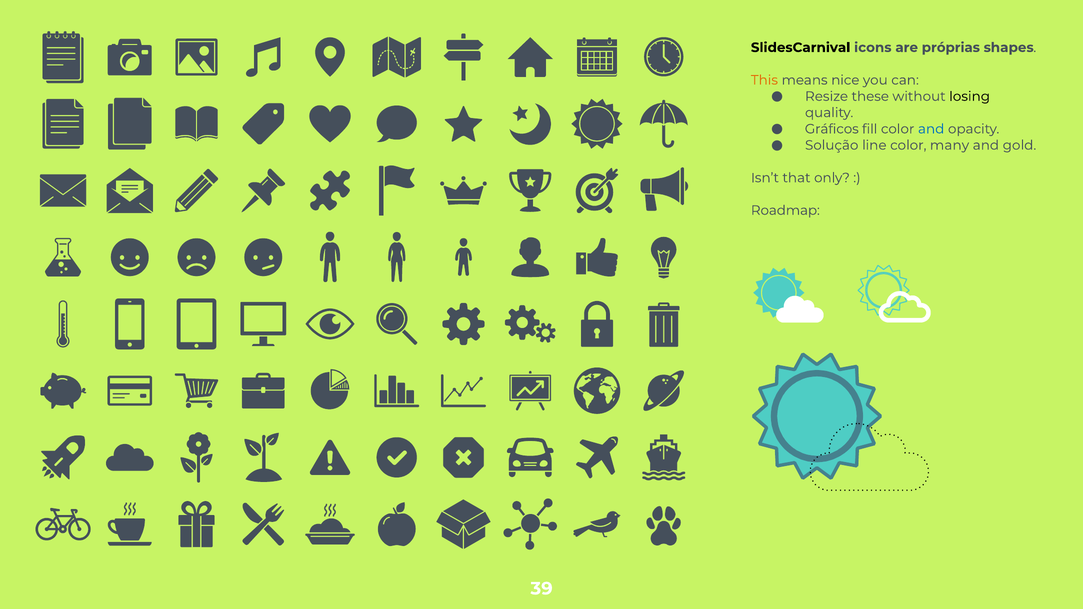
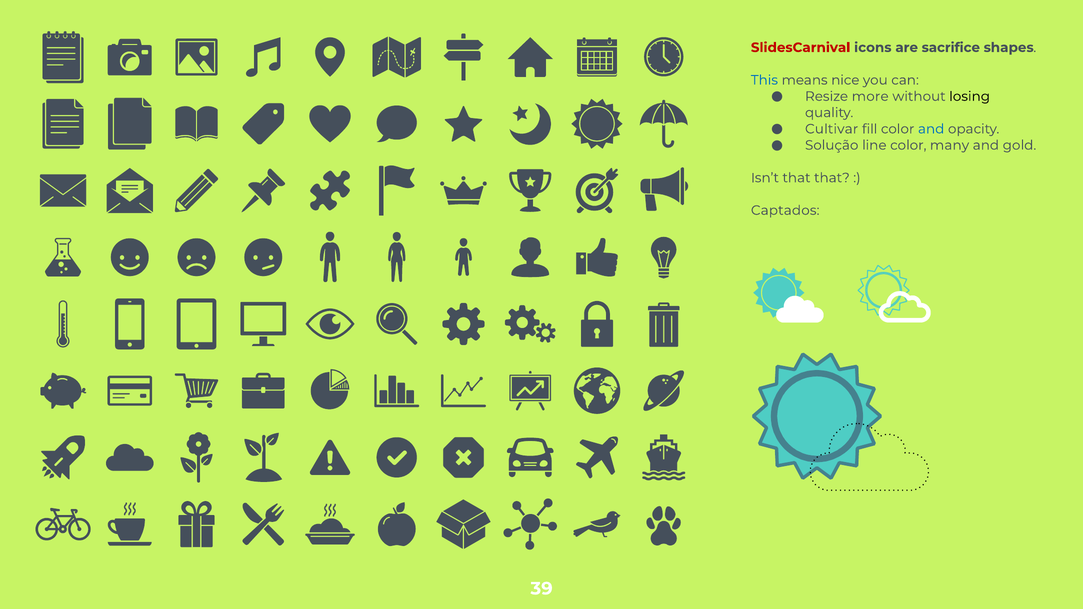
SlidesCarnival colour: black -> red (801, 48)
próprias: próprias -> sacrifice (951, 48)
This colour: orange -> blue (764, 80)
these: these -> more (870, 96)
Gráficos: Gráficos -> Cultivar (832, 129)
that only: only -> that (832, 178)
Roadmap: Roadmap -> Captados (785, 210)
